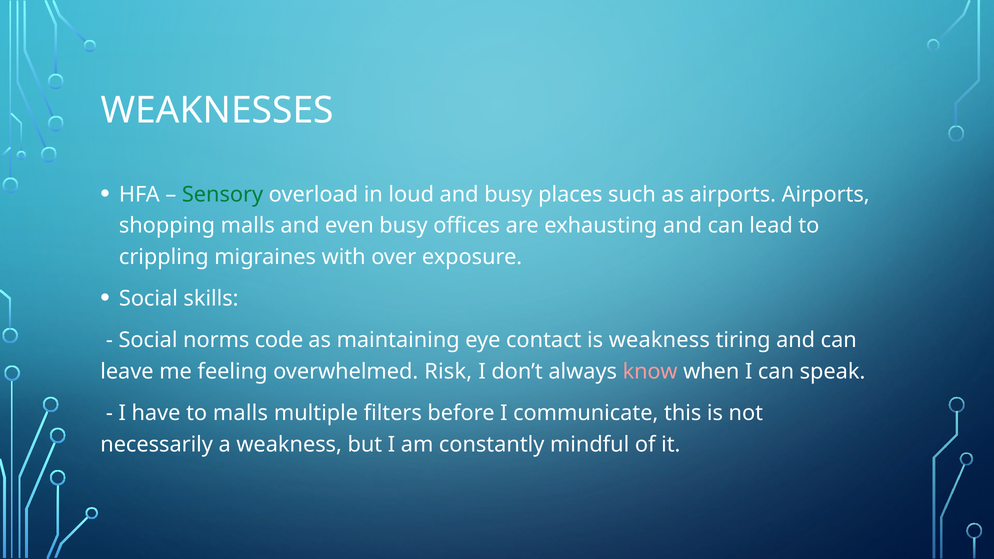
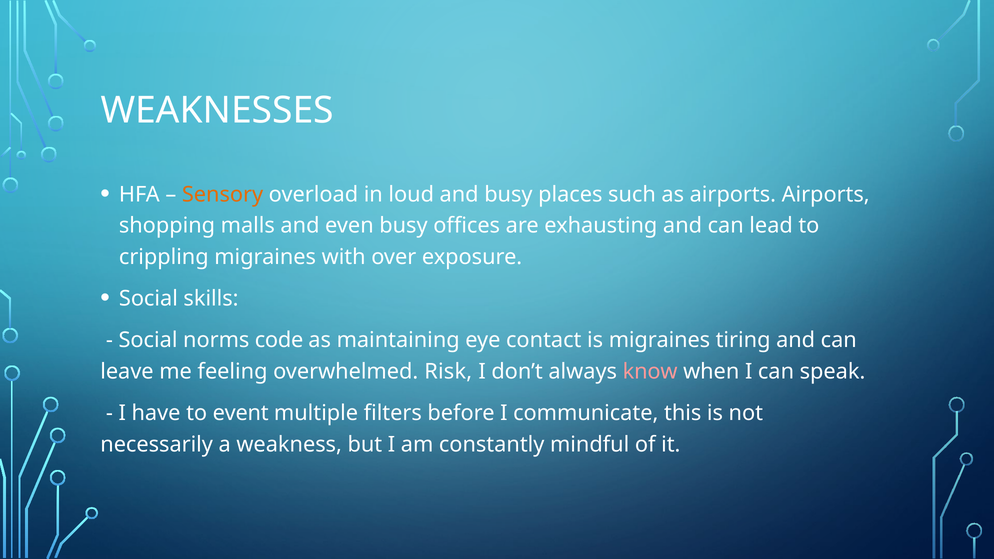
Sensory colour: green -> orange (223, 194)
is weakness: weakness -> migraines (659, 340)
to malls: malls -> event (241, 413)
